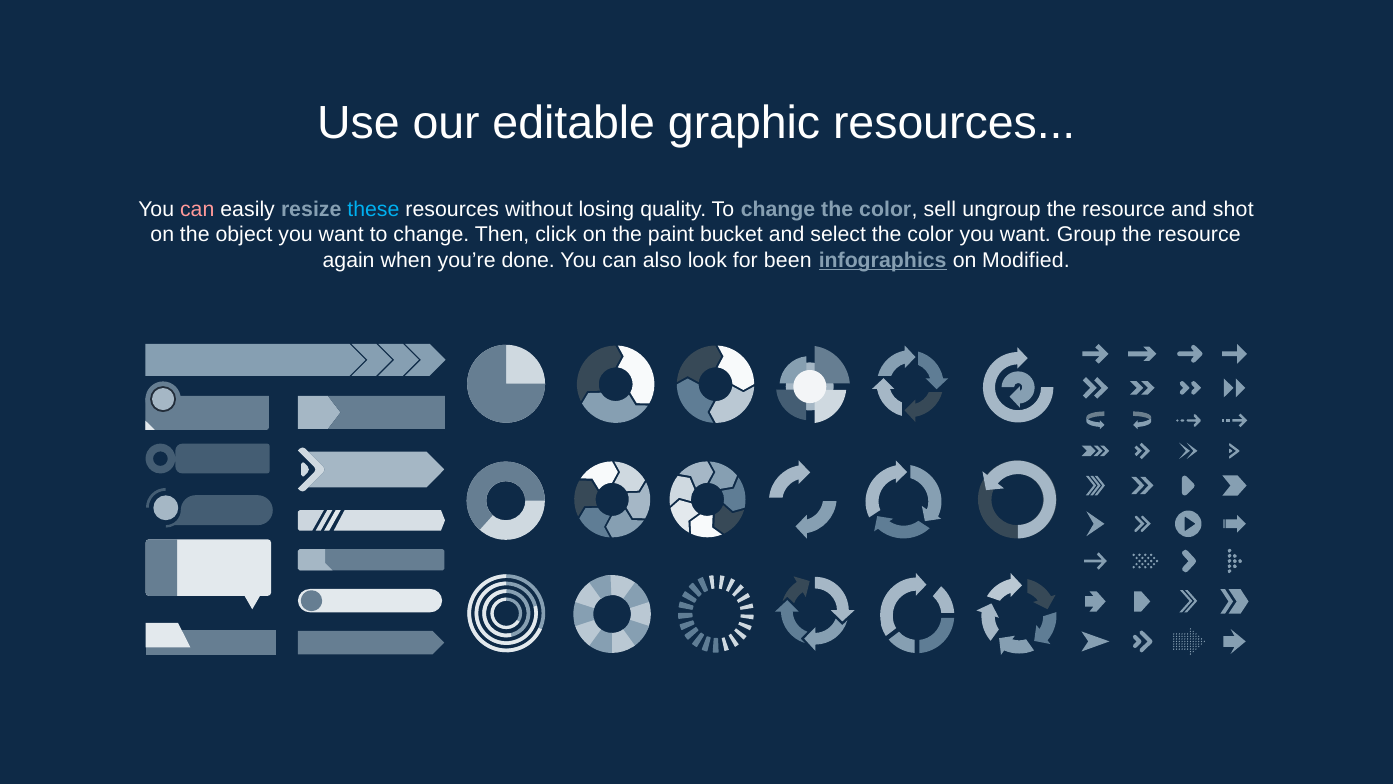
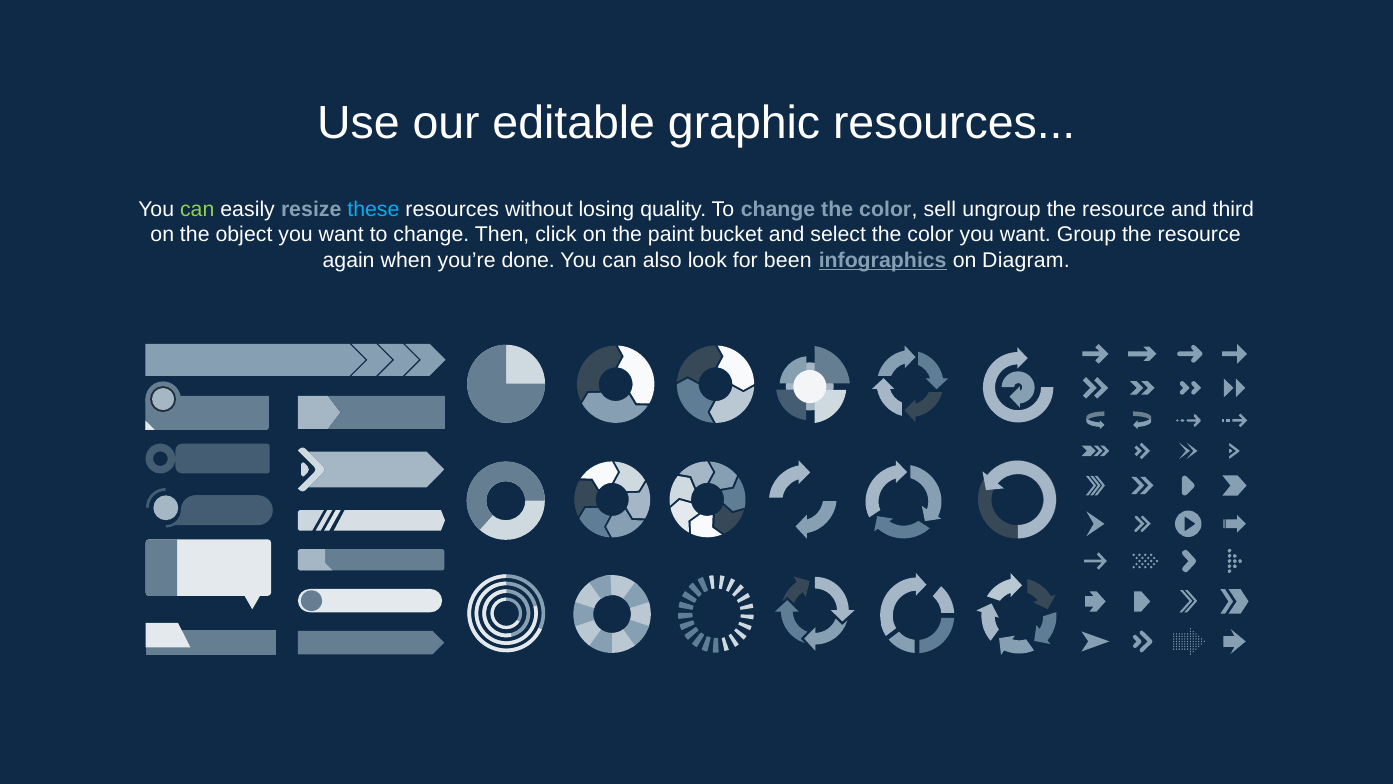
can colour: pink -> light green (197, 209)
shot: shot -> third (1233, 209)
Modified: Modified -> Diagram (1026, 260)
